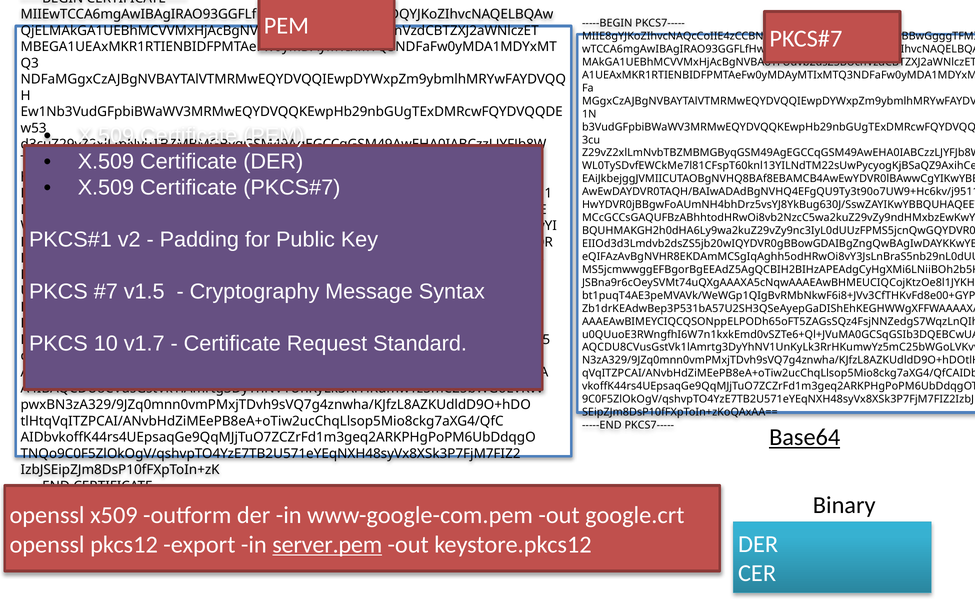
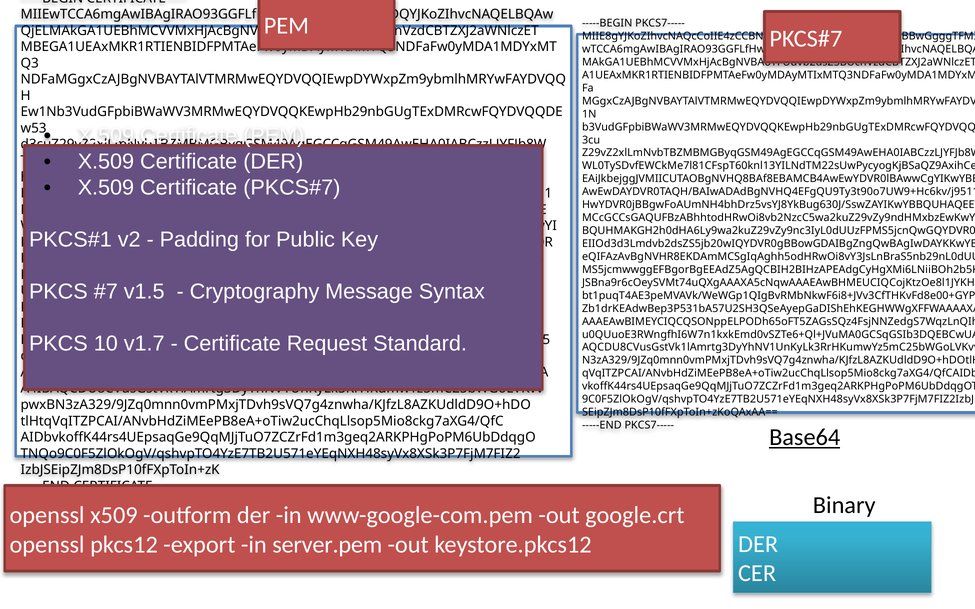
server.pem underline: present -> none (327, 545)
